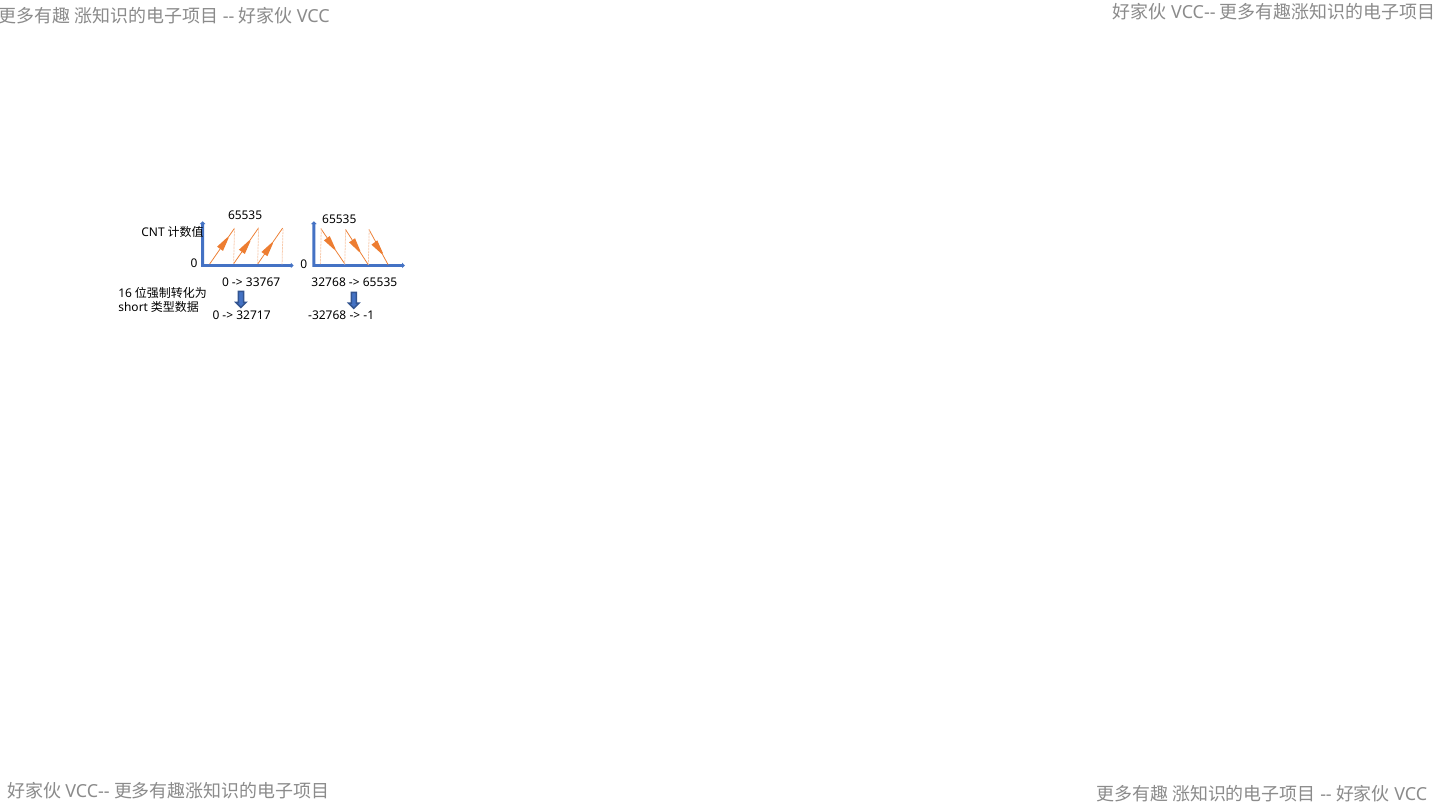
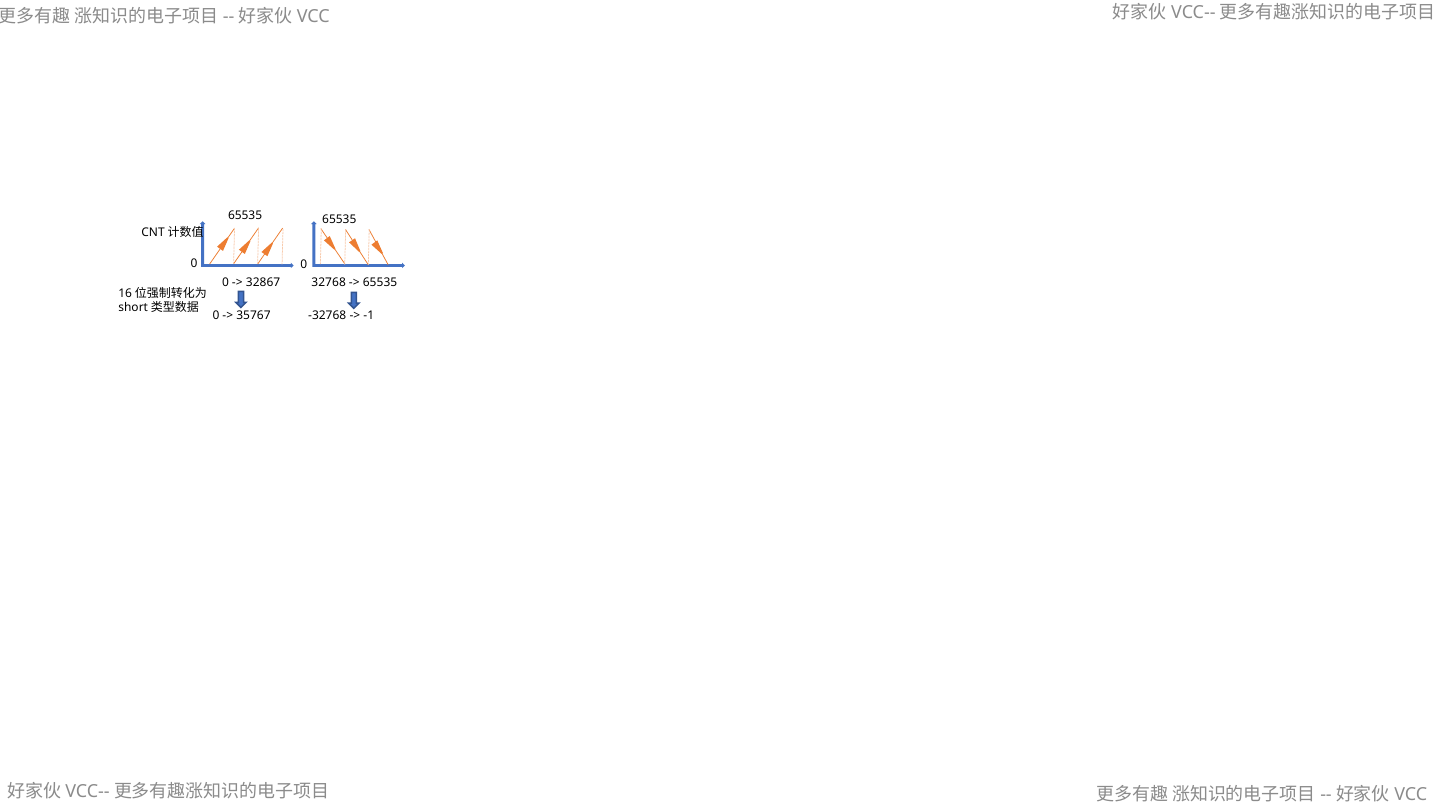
33767: 33767 -> 32867 (263, 282)
32717: 32717 -> 35767 (254, 316)
